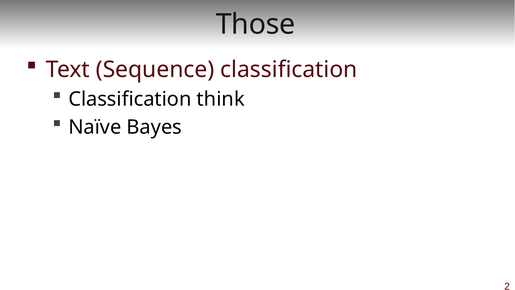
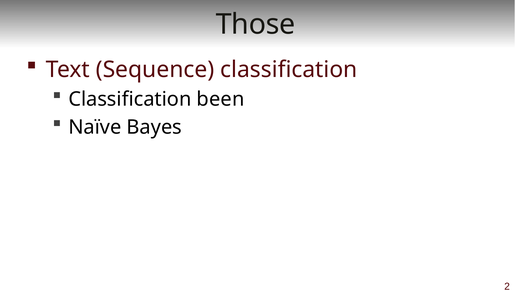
think: think -> been (221, 99)
